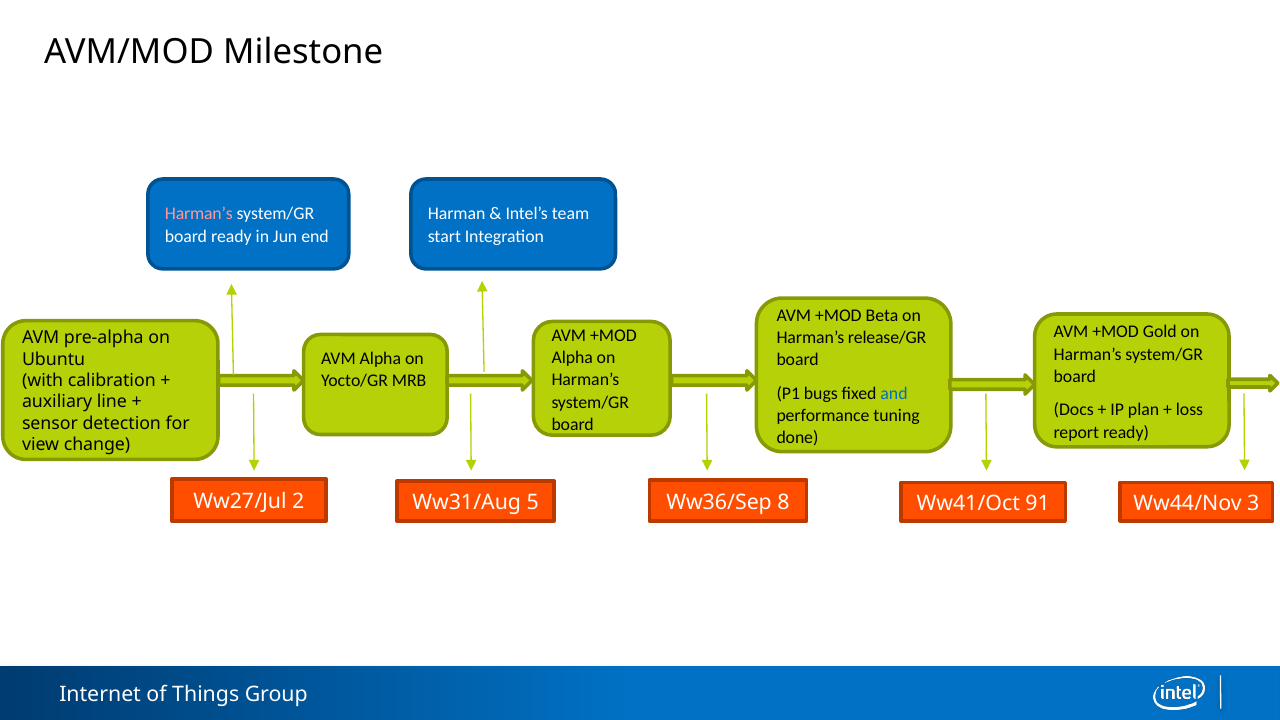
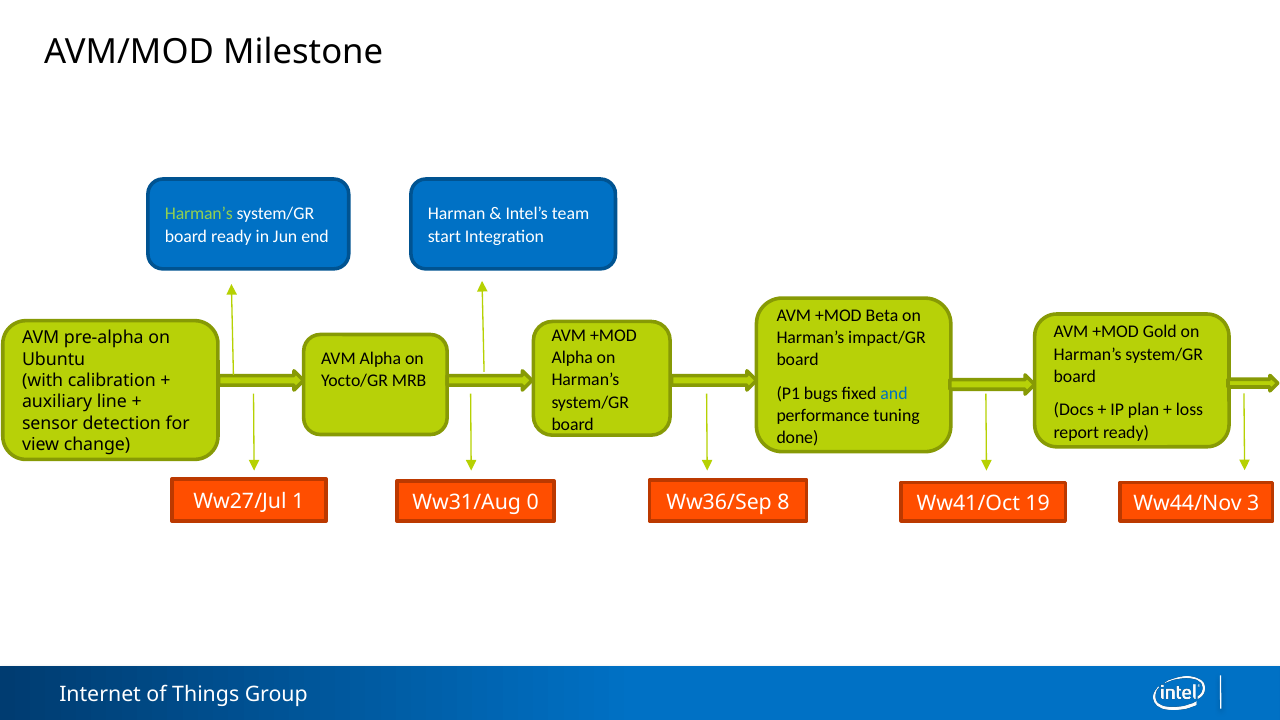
Harman’s colour: pink -> light green (199, 214)
release/GR: release/GR -> impact/GR (887, 338)
2: 2 -> 1 (298, 502)
5: 5 -> 0 (533, 502)
91: 91 -> 19 (1038, 503)
